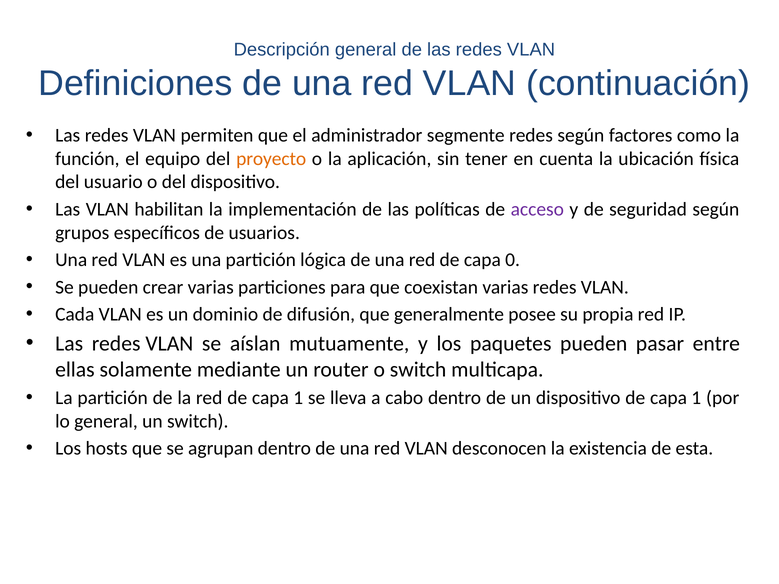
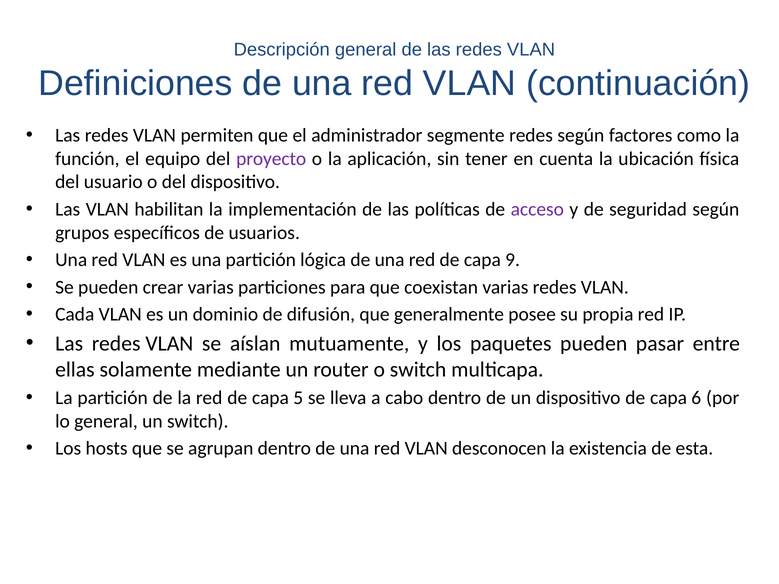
proyecto colour: orange -> purple (271, 159)
0: 0 -> 9 (513, 260)
red de capa 1: 1 -> 5 (298, 398)
dispositivo de capa 1: 1 -> 6 (696, 398)
